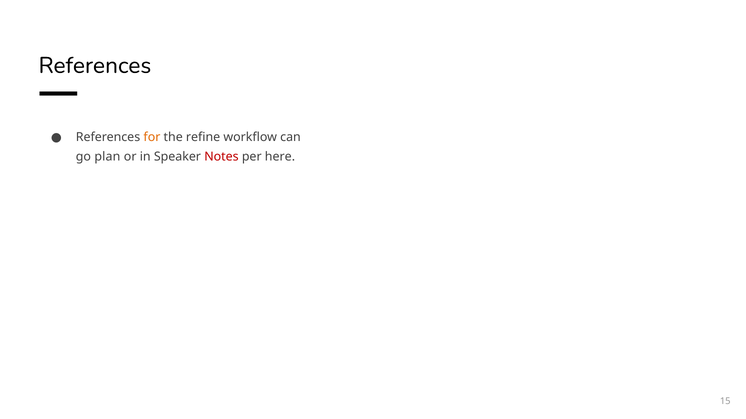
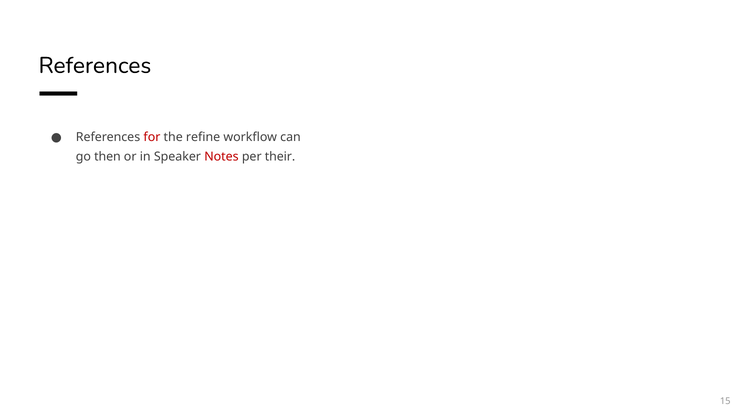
for colour: orange -> red (152, 137)
plan: plan -> then (107, 157)
here: here -> their (280, 157)
